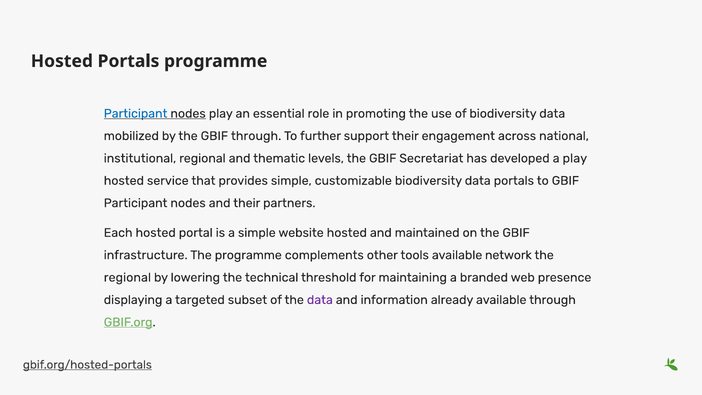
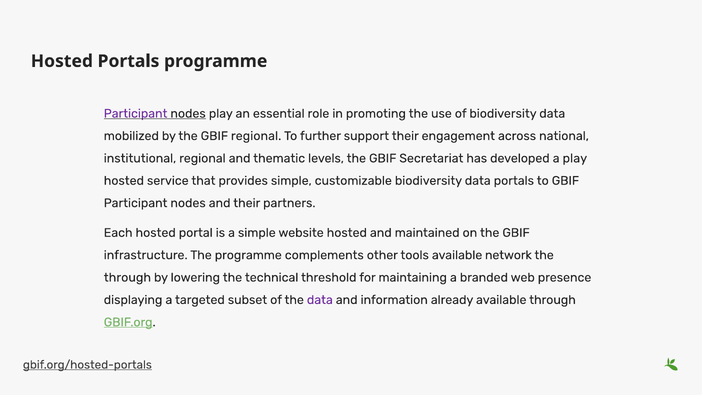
Participant colour: blue -> purple (136, 114)
GBIF through: through -> regional (256, 136)
regional: regional -> through (127, 277)
